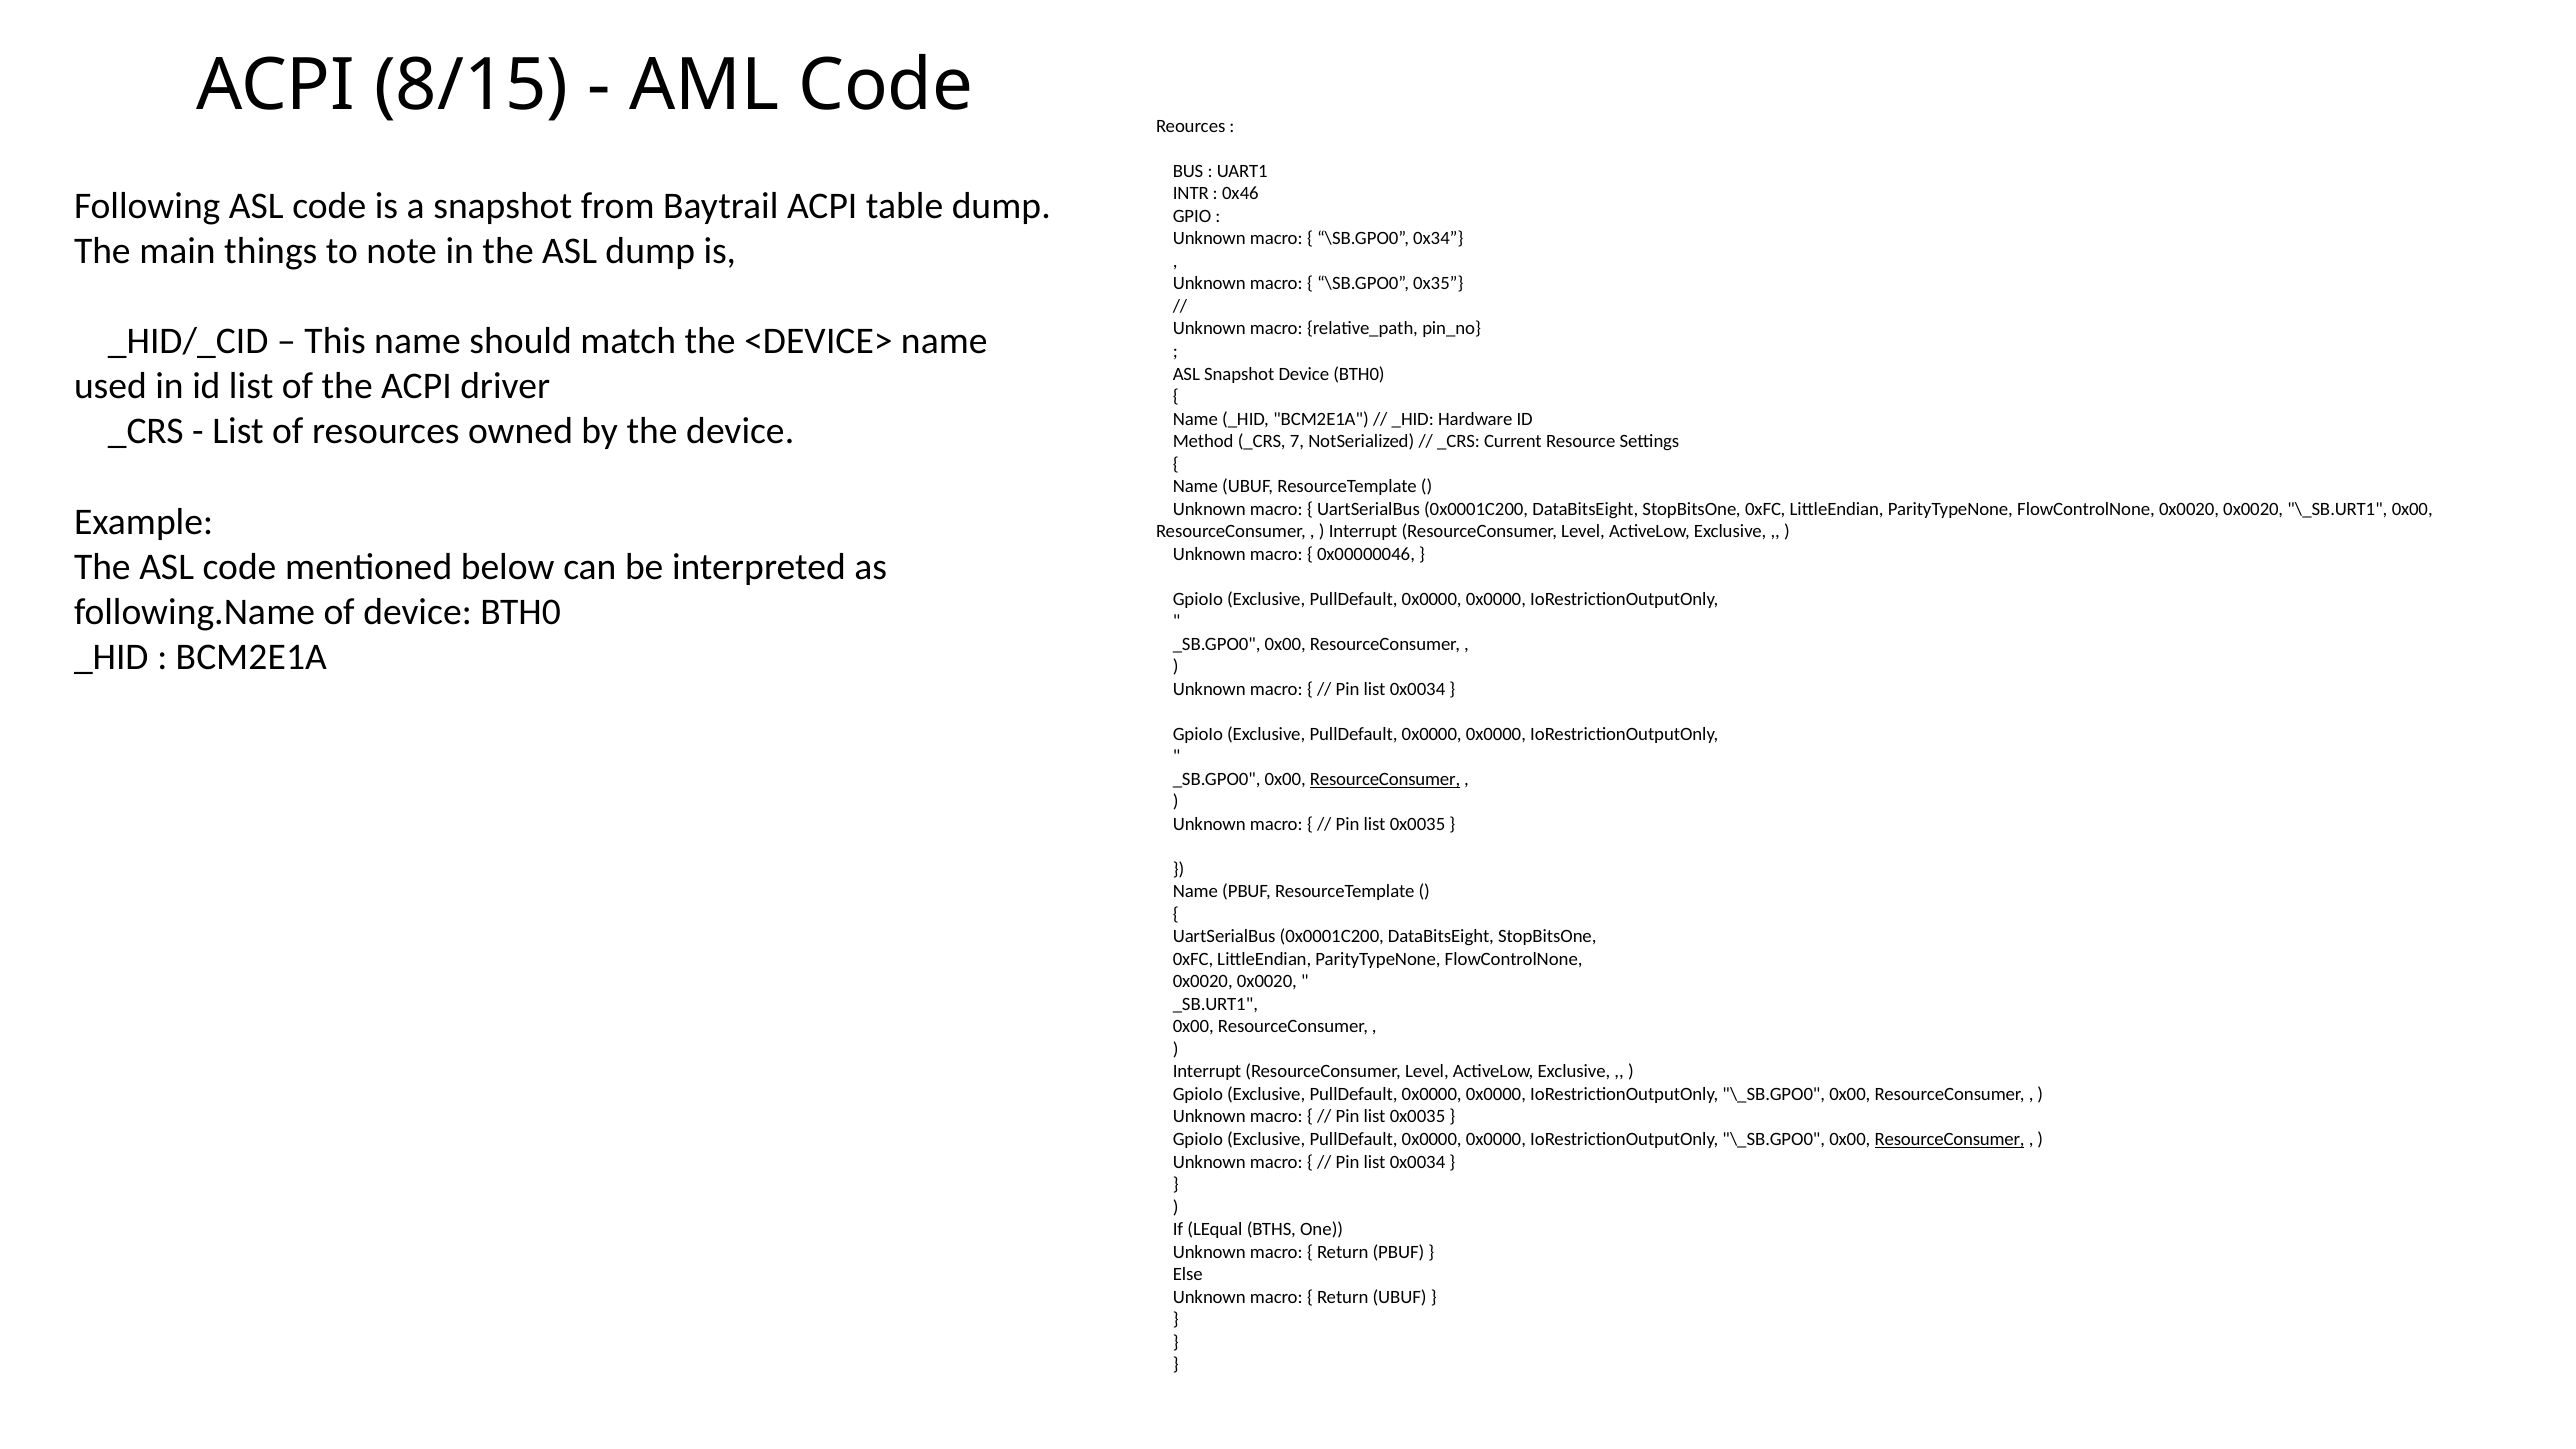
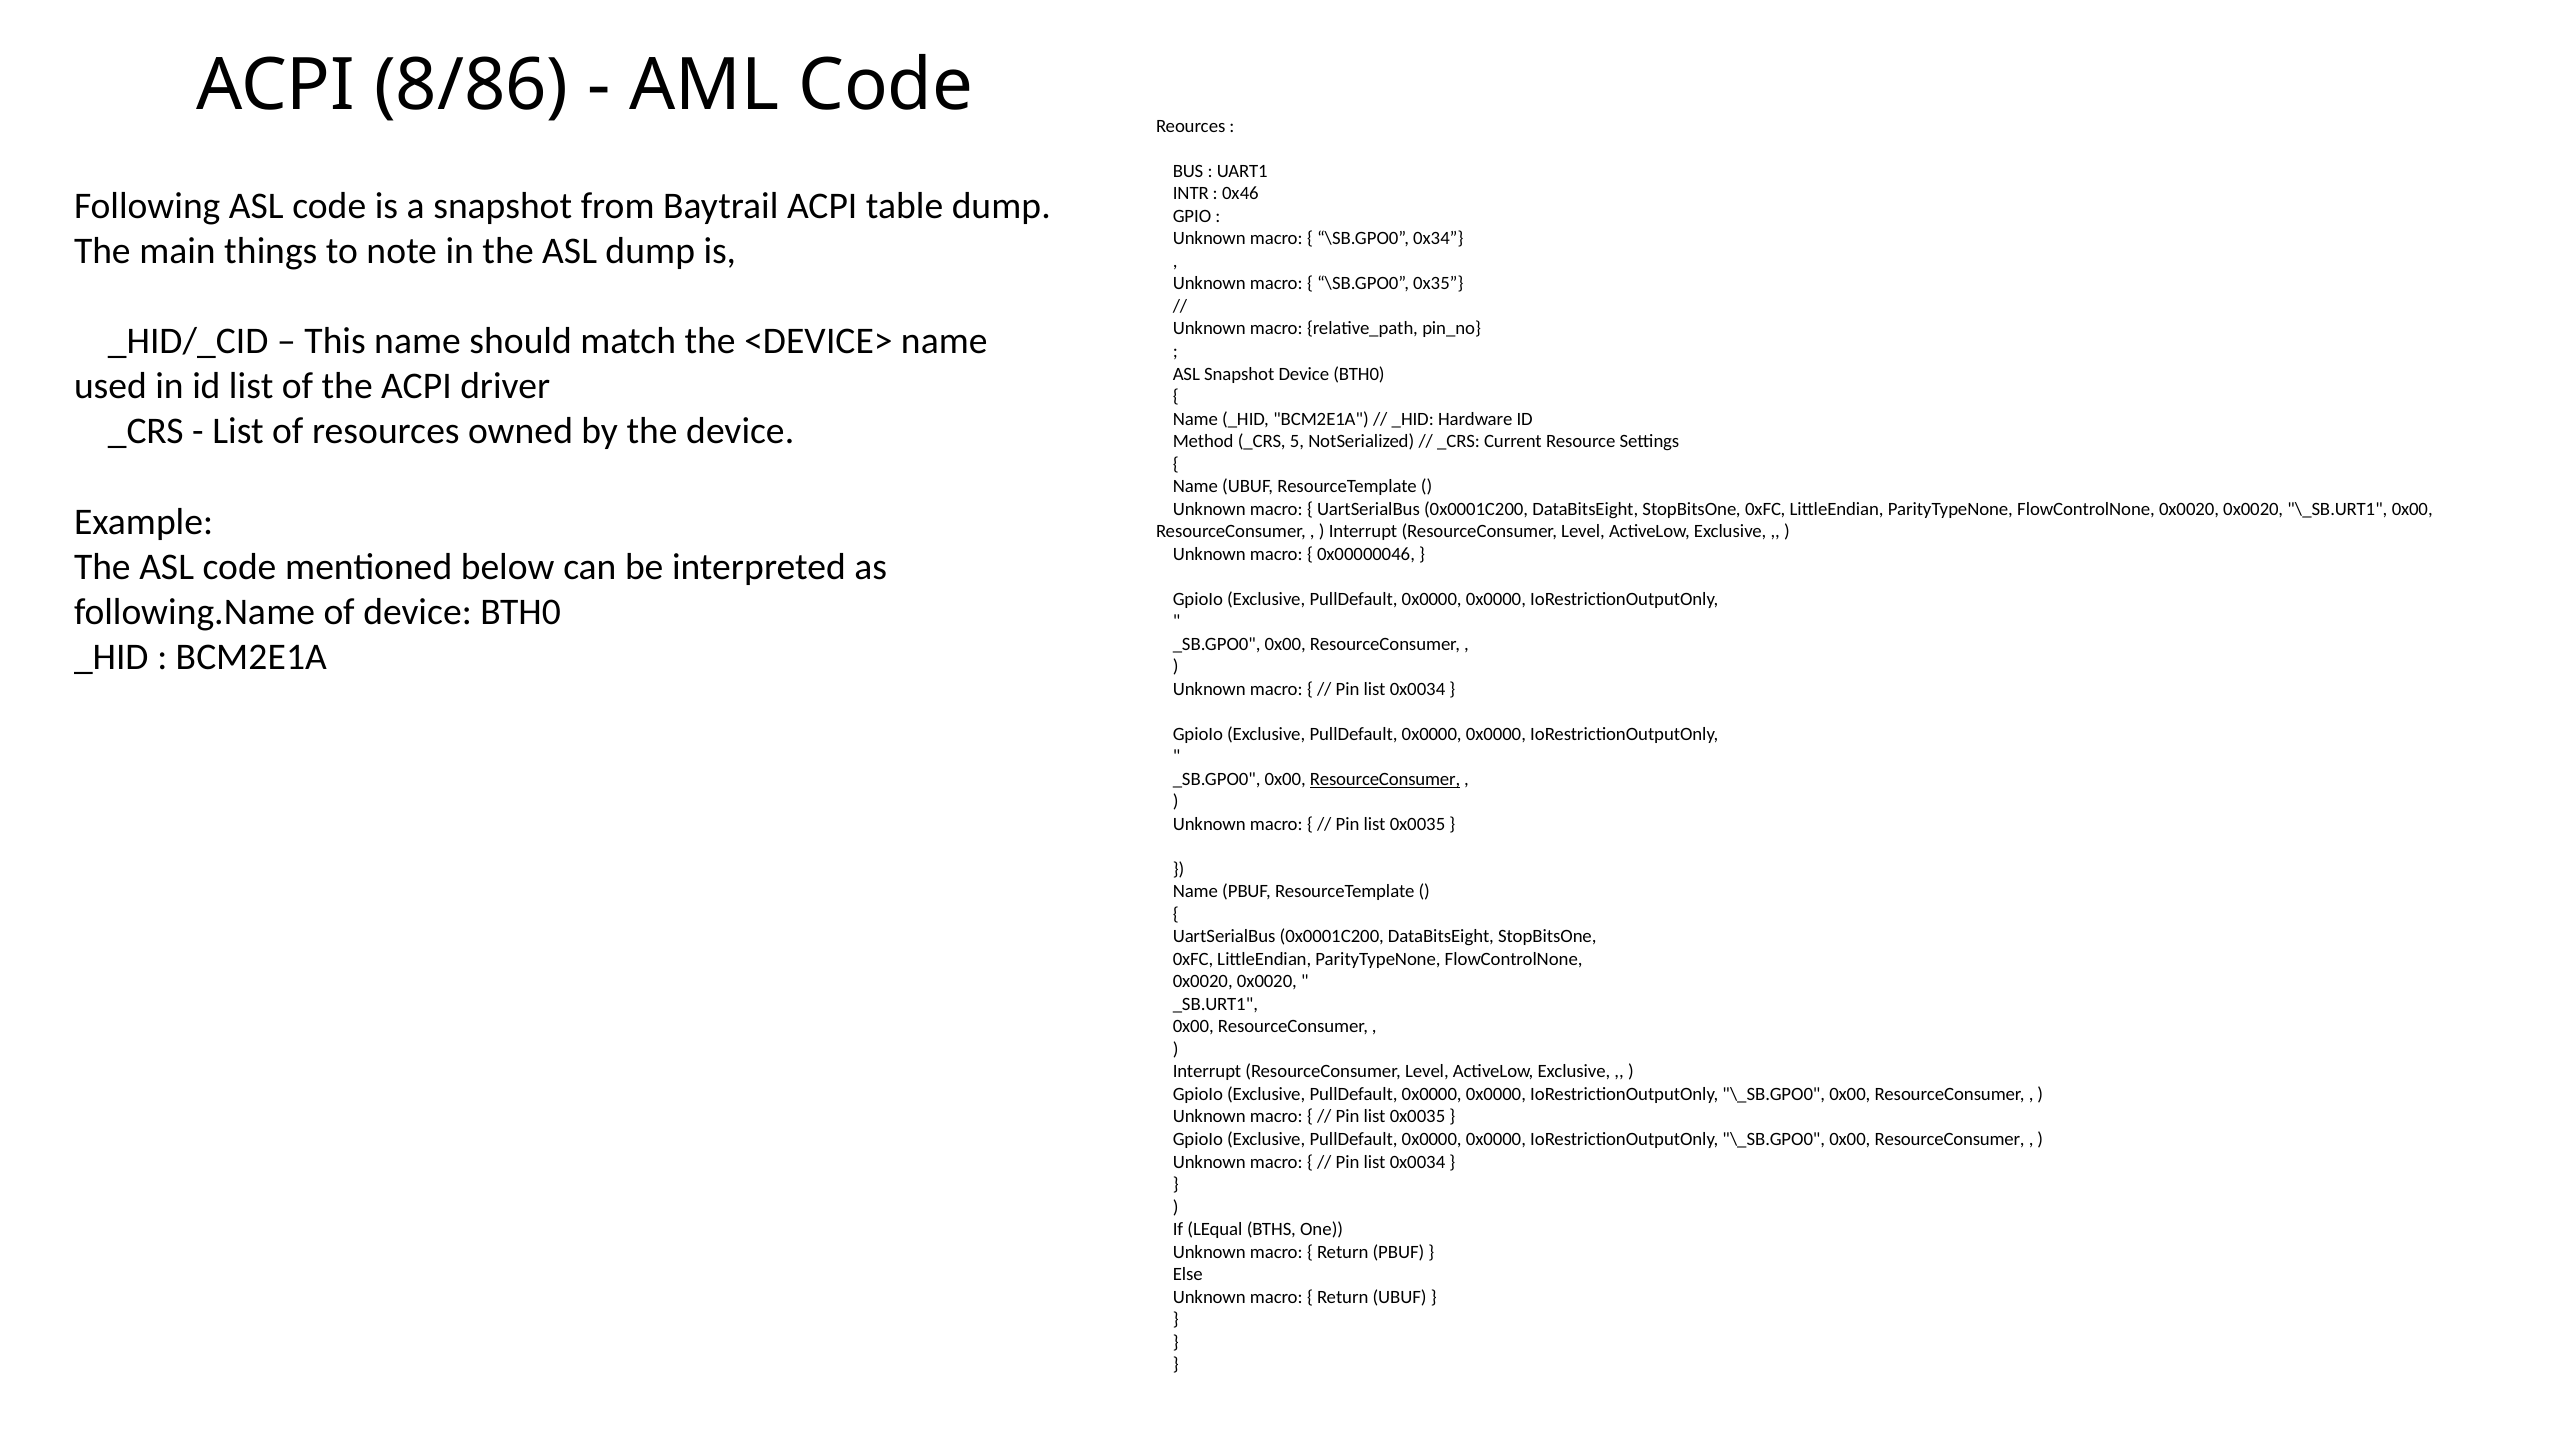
8/15: 8/15 -> 8/86 (471, 86)
7: 7 -> 5 (1297, 441)
ResourceConsumer underline: present -> none (1950, 1139)
